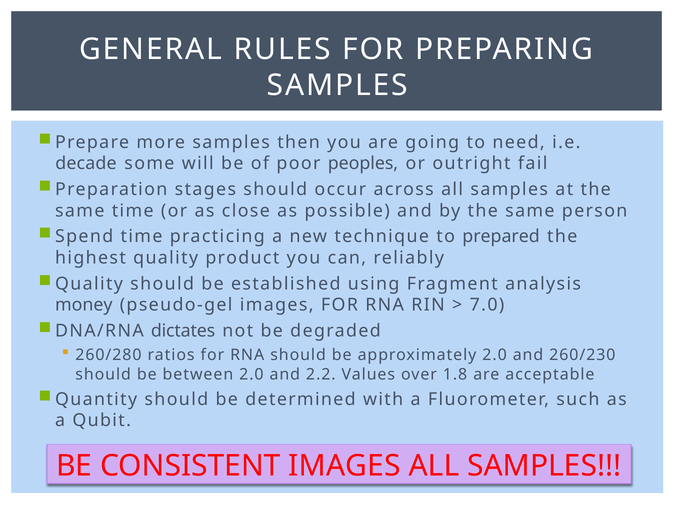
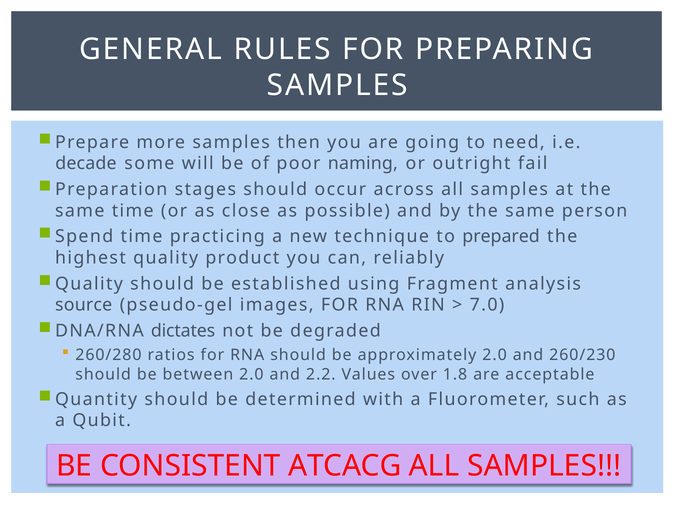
peoples: peoples -> naming (363, 164)
money: money -> source (84, 305)
CONSISTENT IMAGES: IMAGES -> ATCACG (345, 466)
